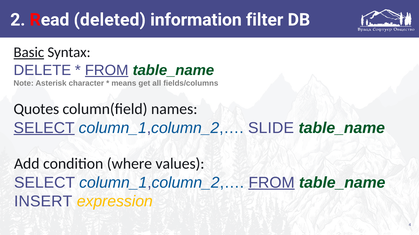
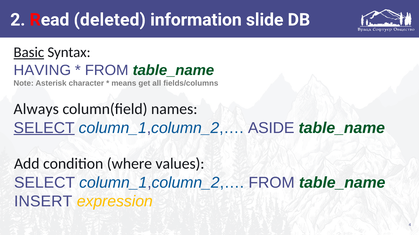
filter: filter -> slide (265, 20)
DELETE: DELETE -> HAVING (42, 70)
FROM underline: present -> none (107, 70)
Quotes: Quotes -> Always (36, 109)
SLIDE: SLIDE -> ASIDE (271, 128)
FROM underline: present -> none (272, 183)
